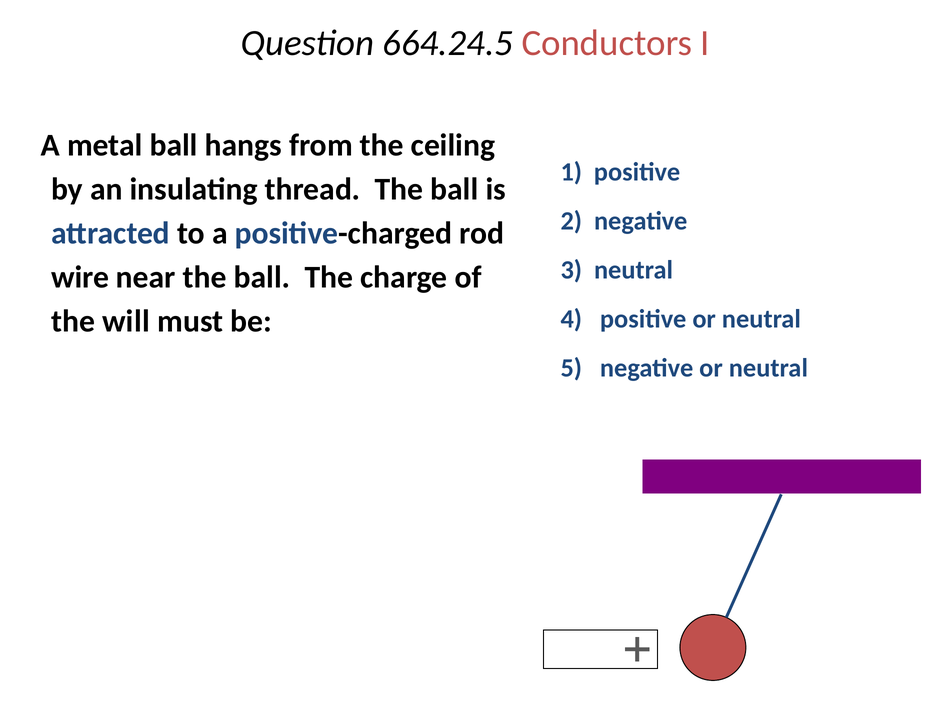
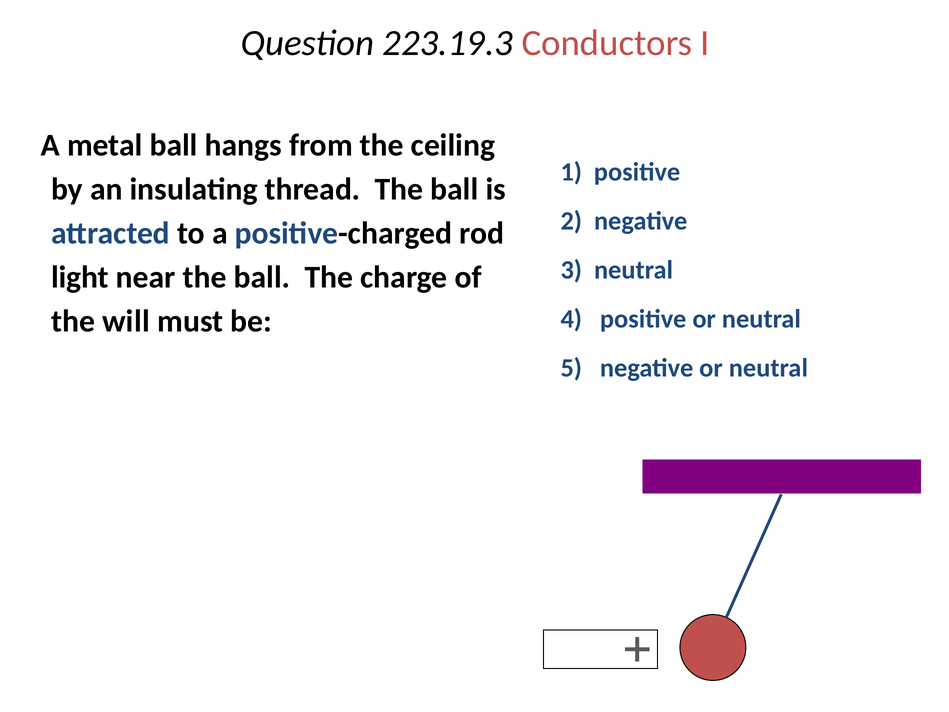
664.24.5: 664.24.5 -> 223.19.3 (448, 43)
wire: wire -> light (80, 277)
